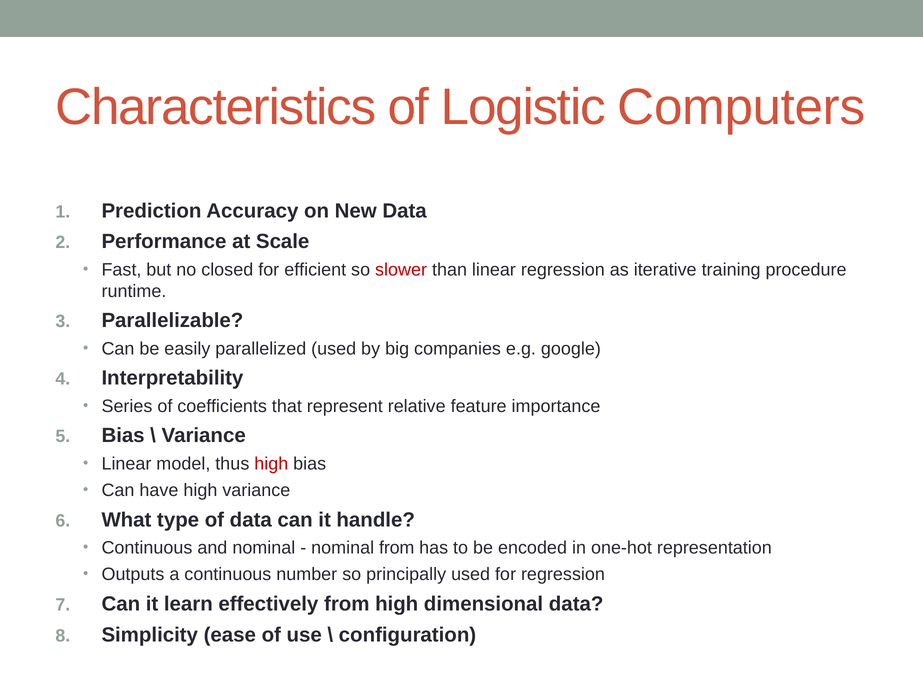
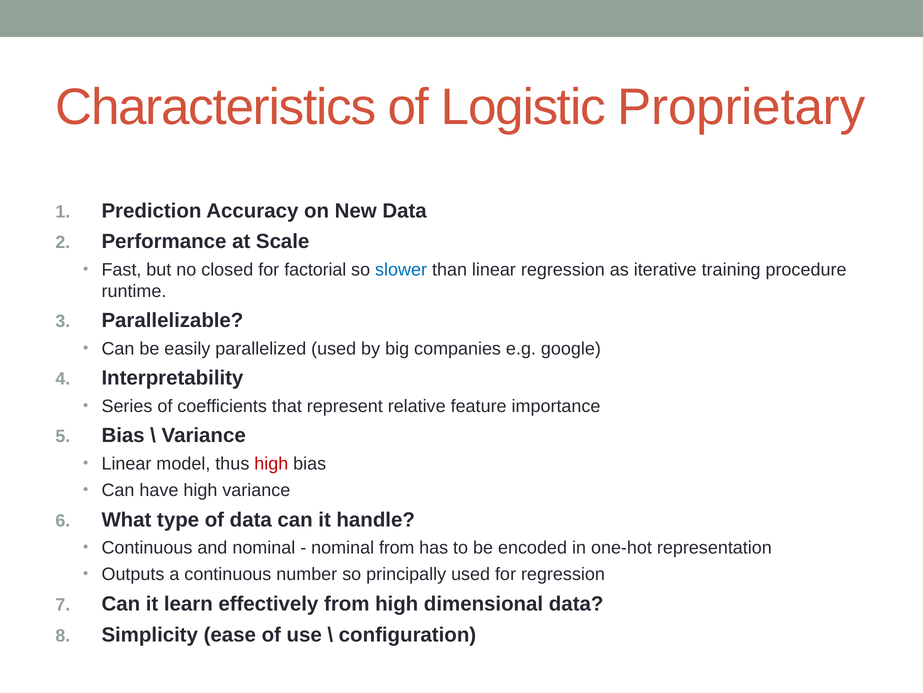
Computers: Computers -> Proprietary (741, 107)
efficient: efficient -> factorial (315, 269)
slower colour: red -> blue (401, 269)
